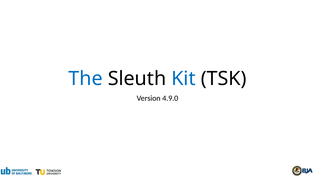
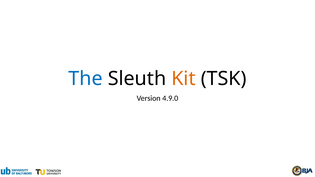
Kit colour: blue -> orange (183, 79)
